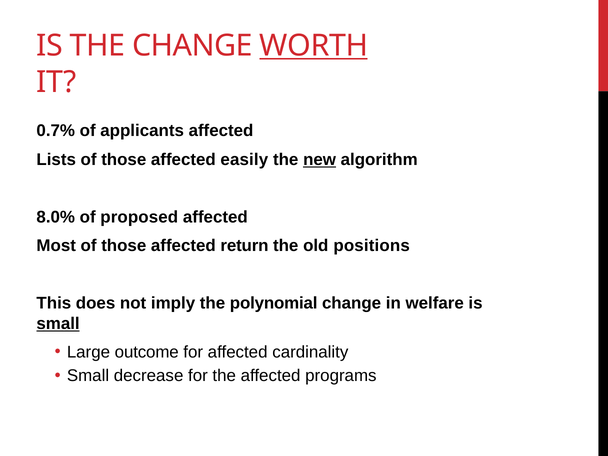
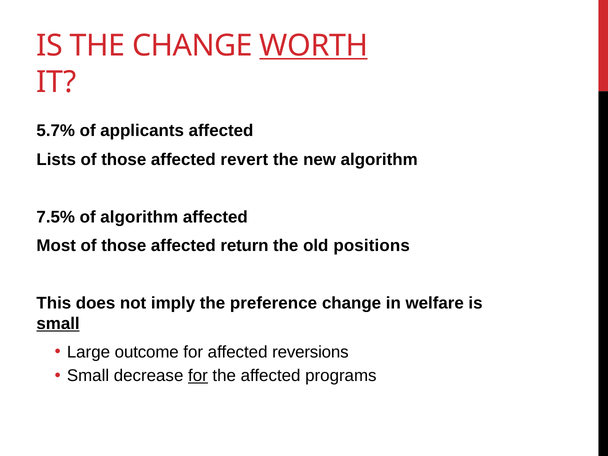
0.7%: 0.7% -> 5.7% (56, 131)
easily: easily -> revert (244, 160)
new underline: present -> none (320, 160)
8.0%: 8.0% -> 7.5% (56, 217)
of proposed: proposed -> algorithm (139, 217)
polynomial: polynomial -> preference (274, 303)
cardinality: cardinality -> reversions (310, 352)
for underline: none -> present (198, 376)
